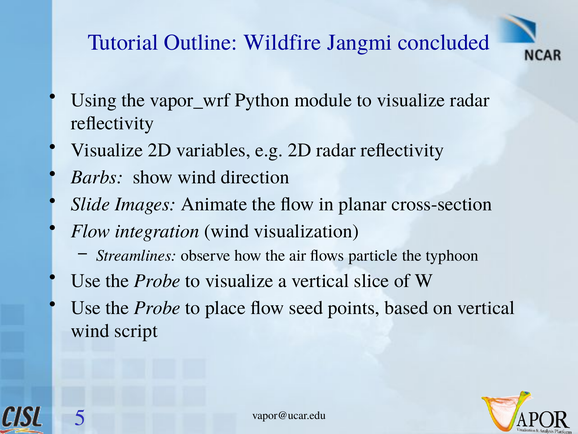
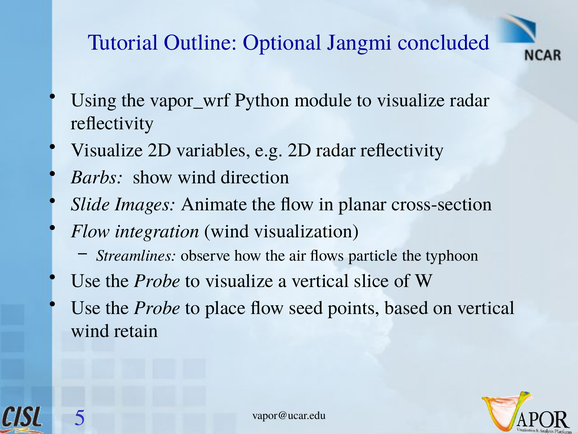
Wildfire: Wildfire -> Optional (282, 43)
script: script -> retain (136, 330)
